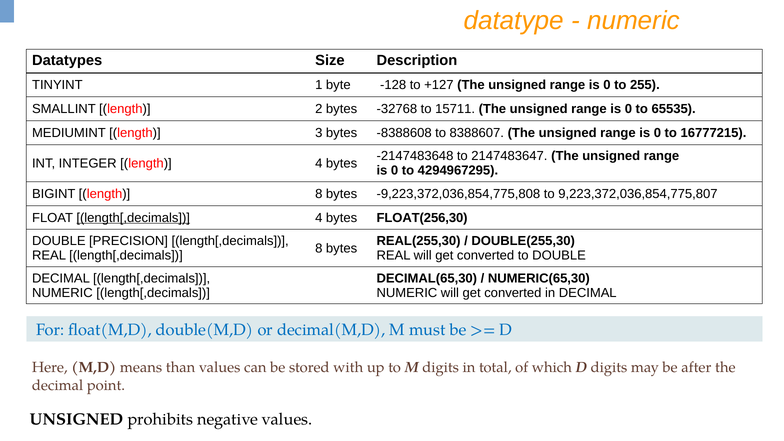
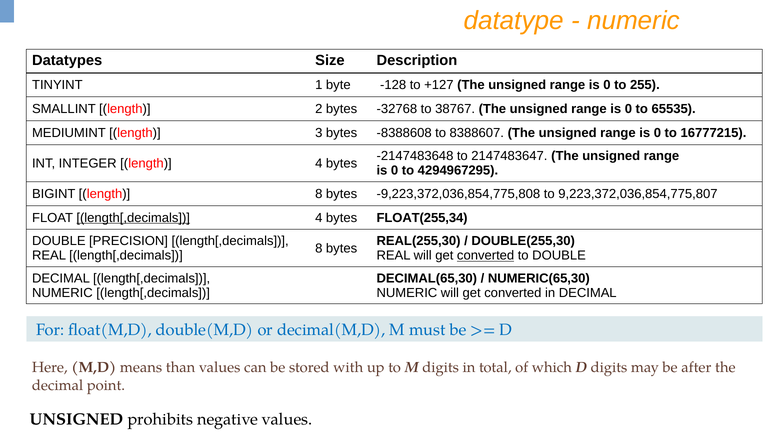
15711: 15711 -> 38767 (455, 109)
FLOAT(256,30: FLOAT(256,30 -> FLOAT(255,34 (422, 218)
converted underline: none -> present (486, 256)
